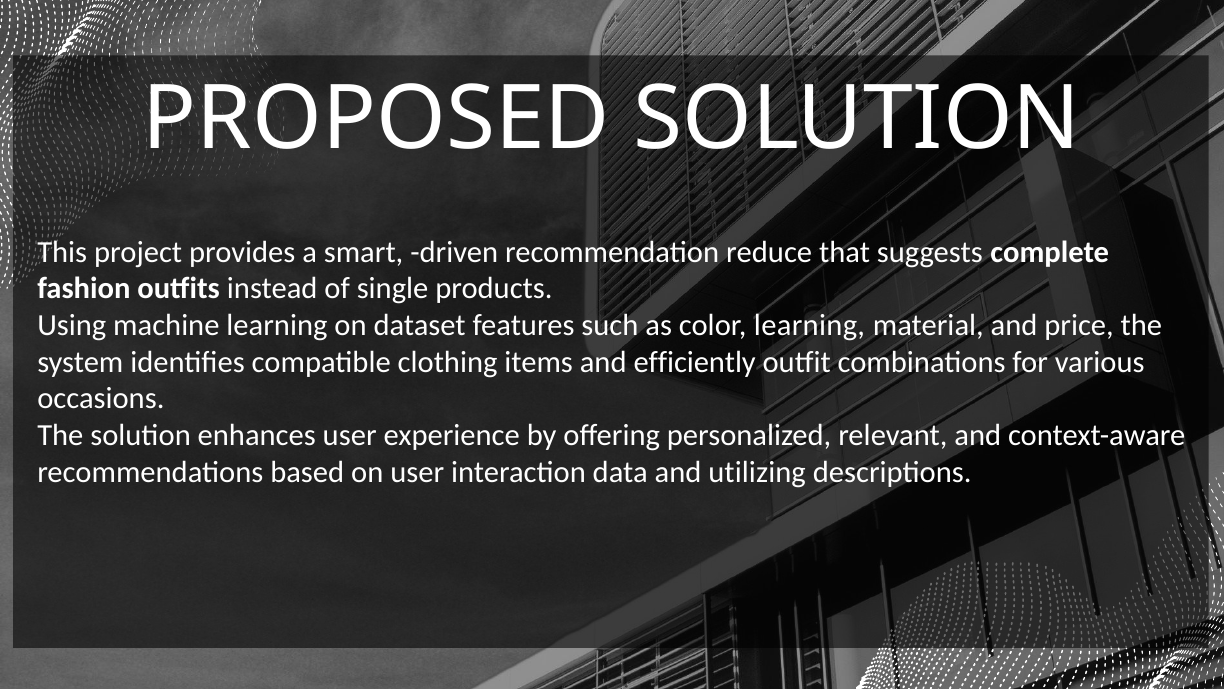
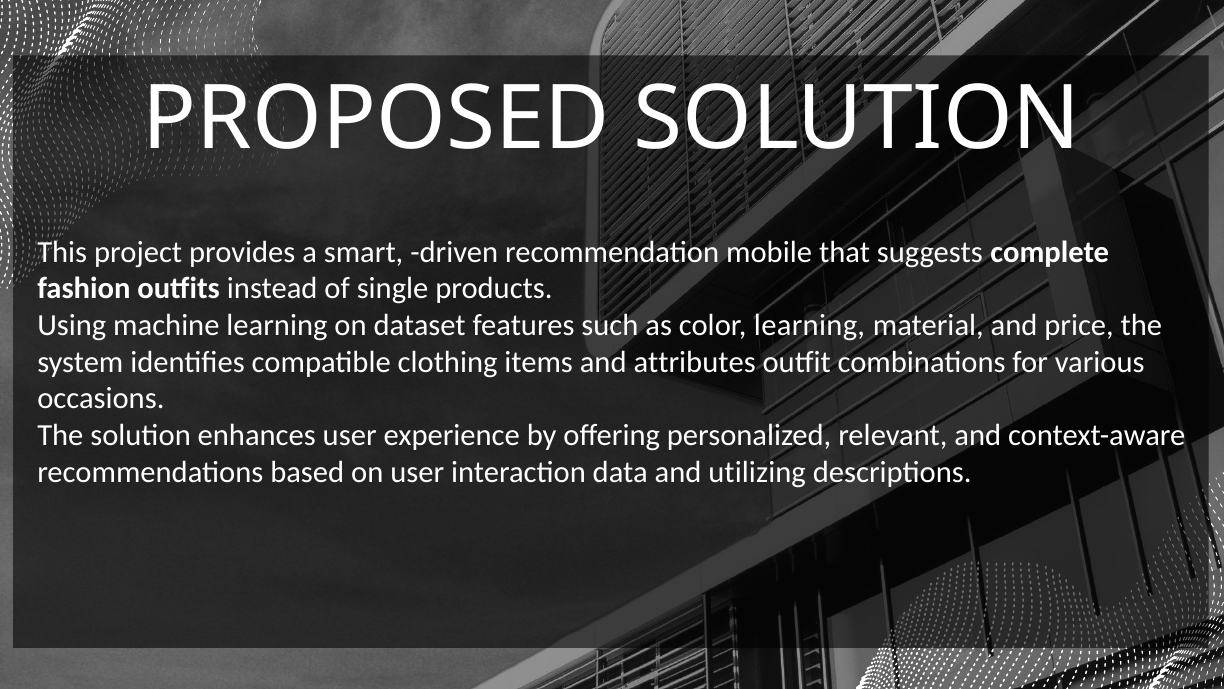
reduce: reduce -> mobile (769, 252)
efficiently: efficiently -> attributes (695, 362)
